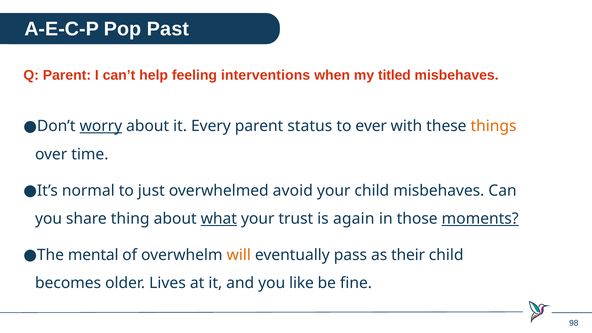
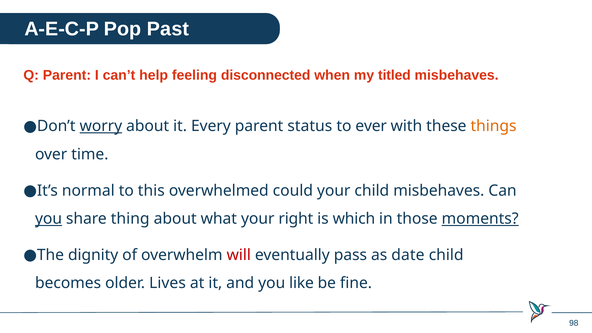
interventions: interventions -> disconnected (266, 75)
just: just -> this (151, 191)
avoid: avoid -> could (293, 191)
you underline: none -> present (49, 219)
what underline: present -> none (219, 219)
trust: trust -> right (296, 219)
again: again -> which (354, 219)
mental: mental -> dignity (93, 255)
will colour: orange -> red (239, 255)
their: their -> date (408, 255)
